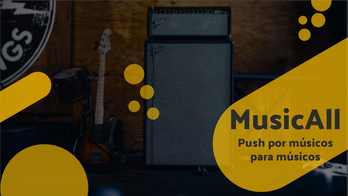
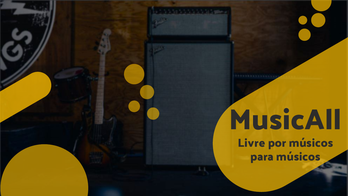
Push: Push -> Livre (251, 143)
